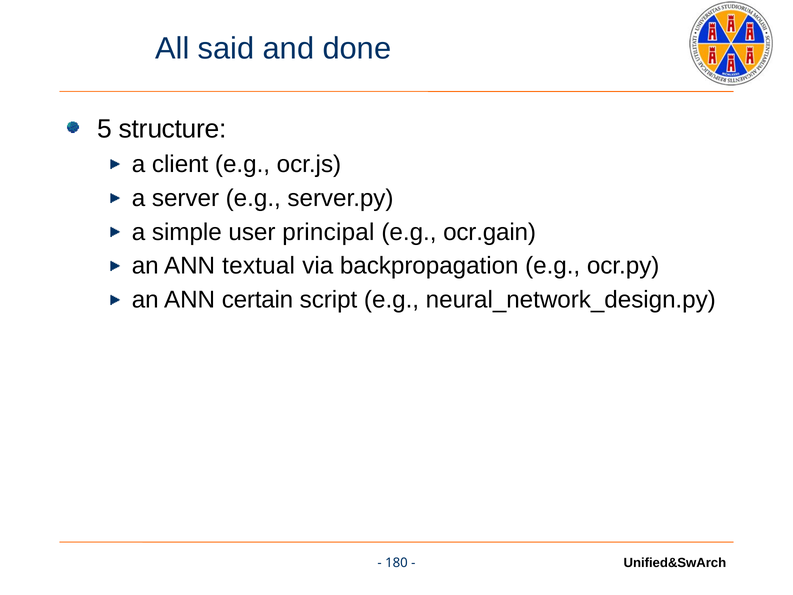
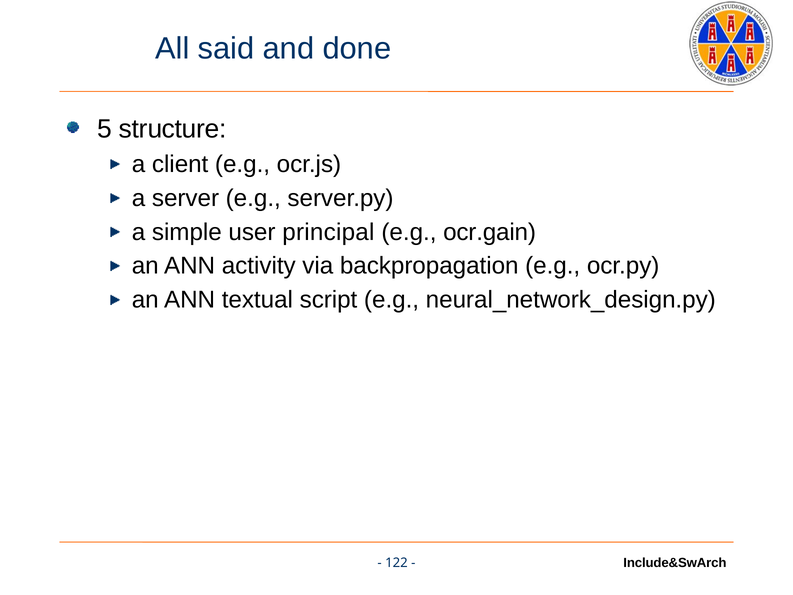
textual: textual -> activity (259, 266)
certain: certain -> textual (257, 300)
Unified&SwArch: Unified&SwArch -> Include&SwArch (675, 562)
180: 180 -> 122 (396, 562)
